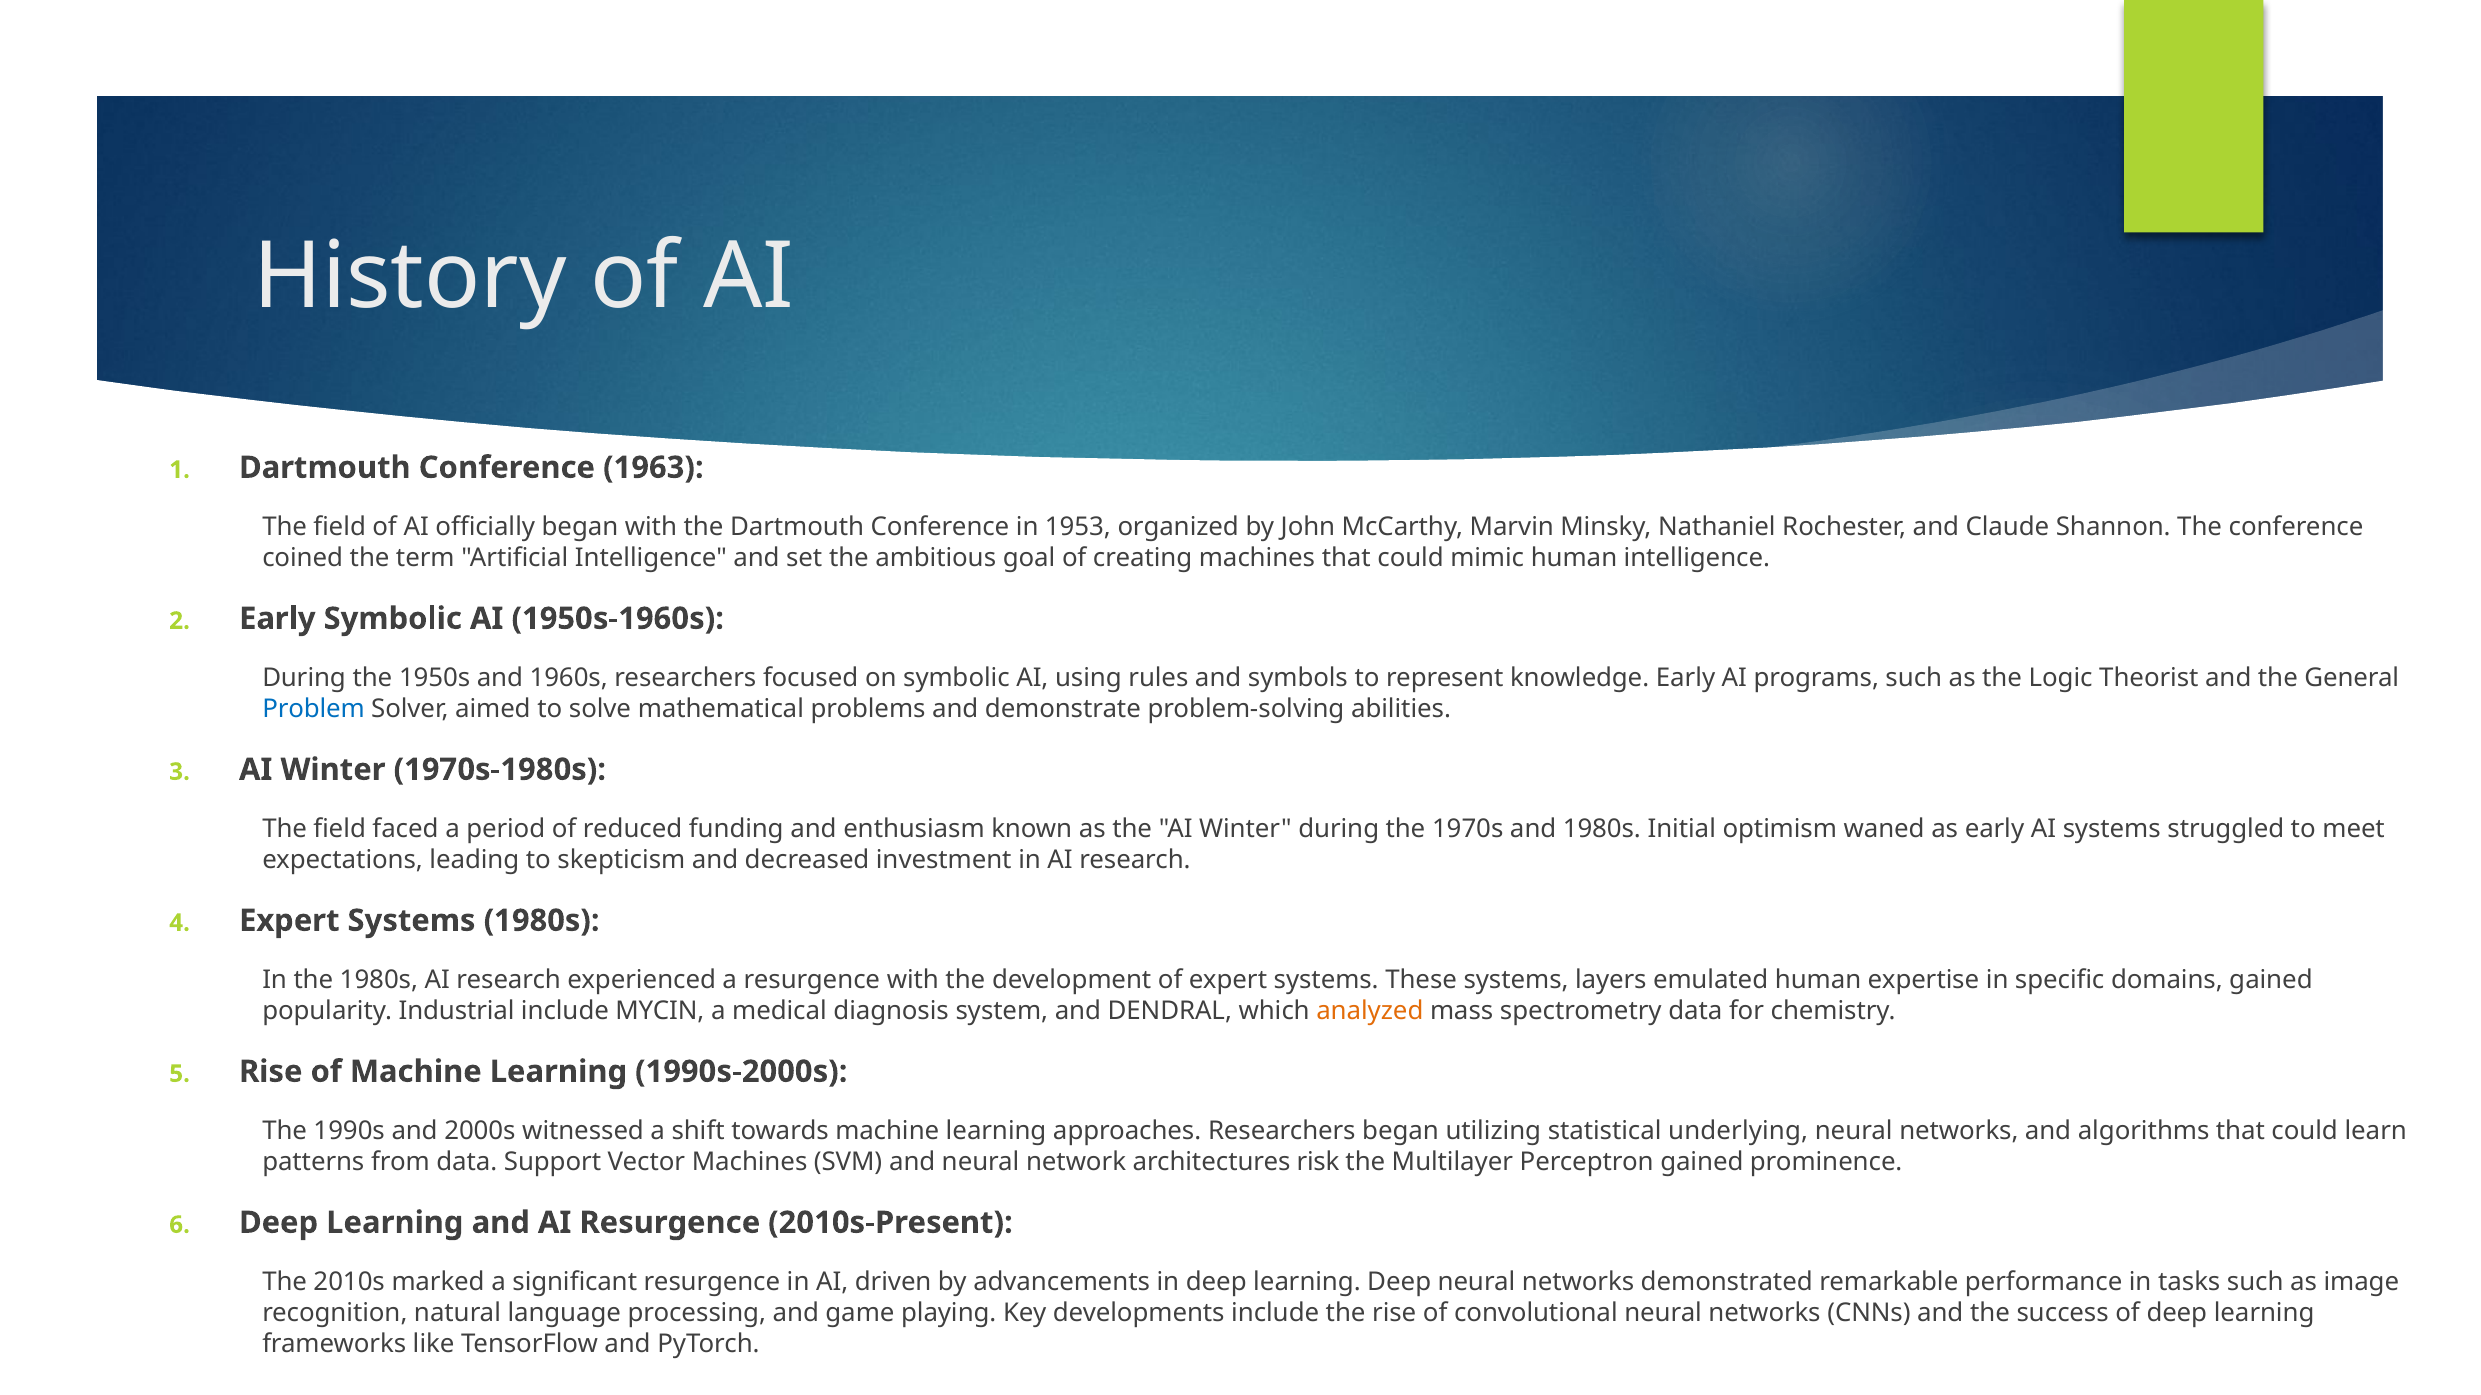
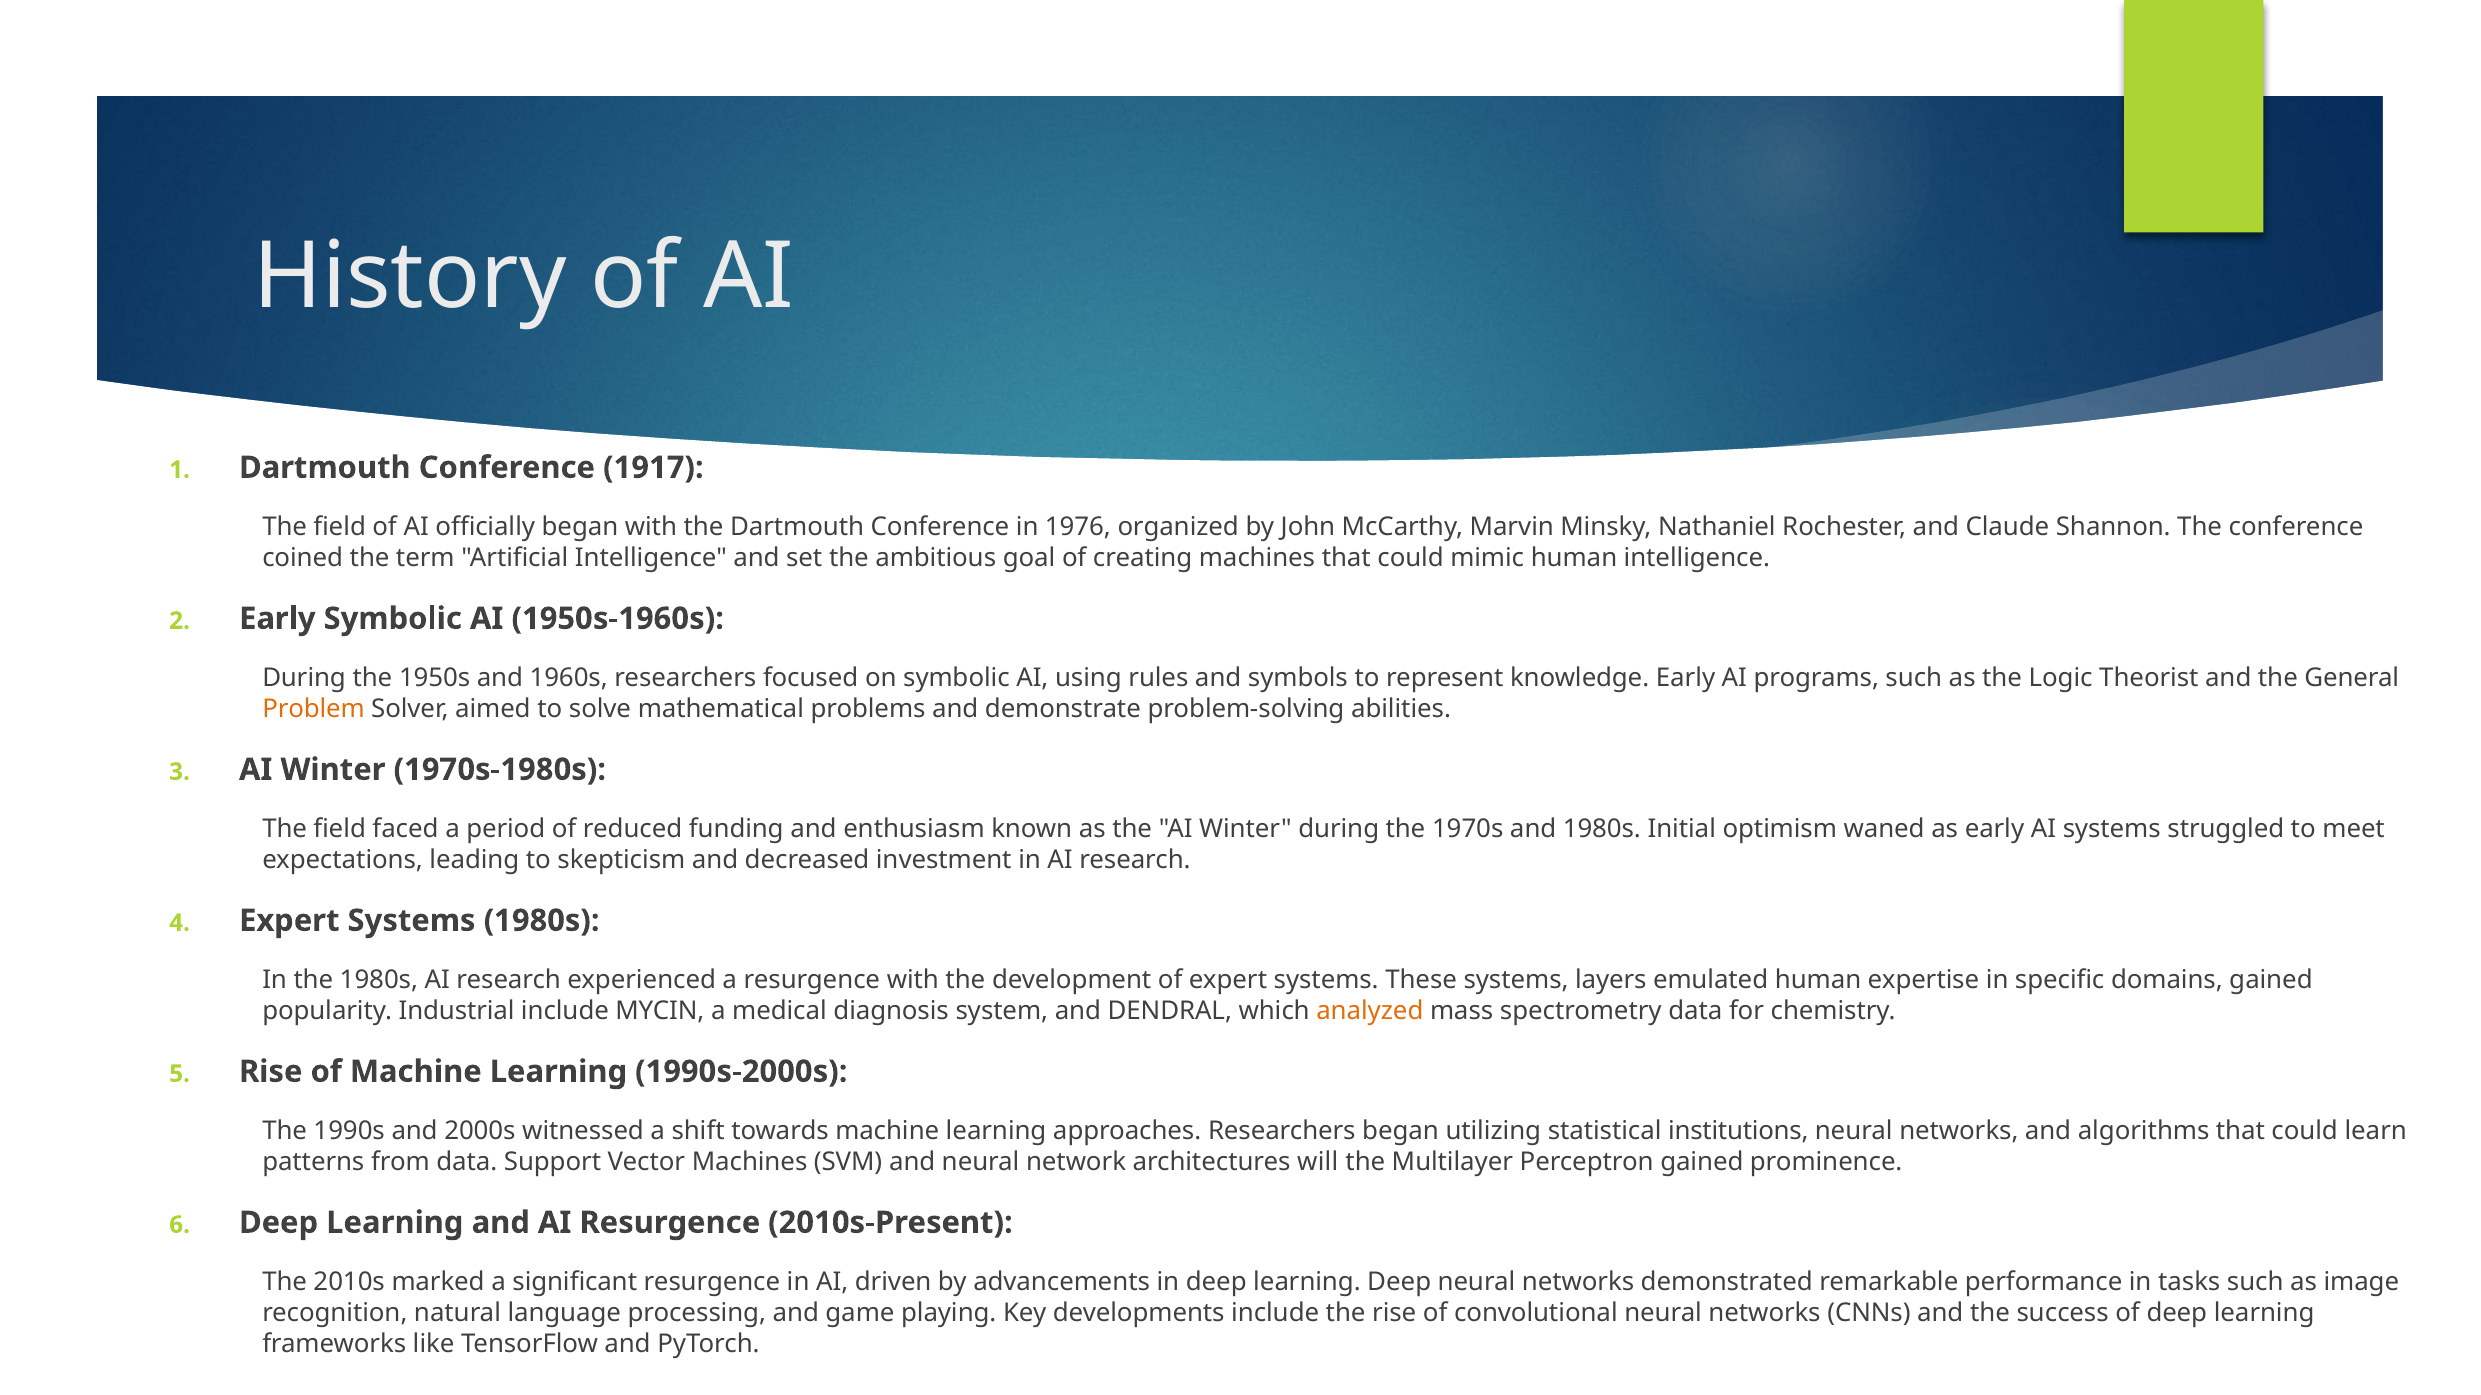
1963: 1963 -> 1917 (653, 468)
1953: 1953 -> 1976 (1078, 527)
Problem colour: blue -> orange (314, 710)
underlying: underlying -> institutions (1738, 1132)
risk: risk -> will (1318, 1163)
